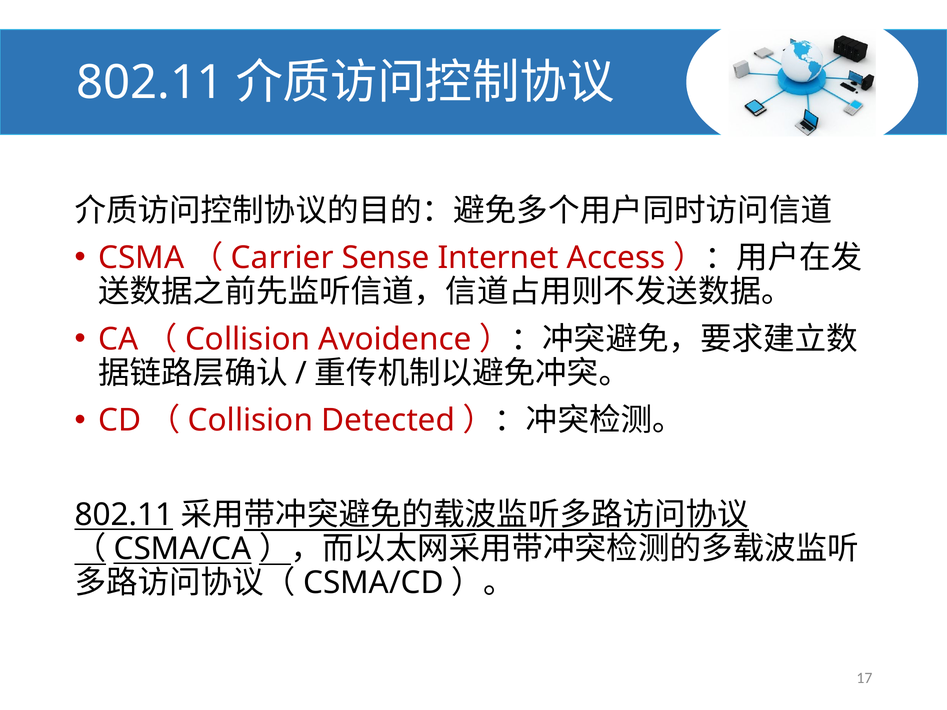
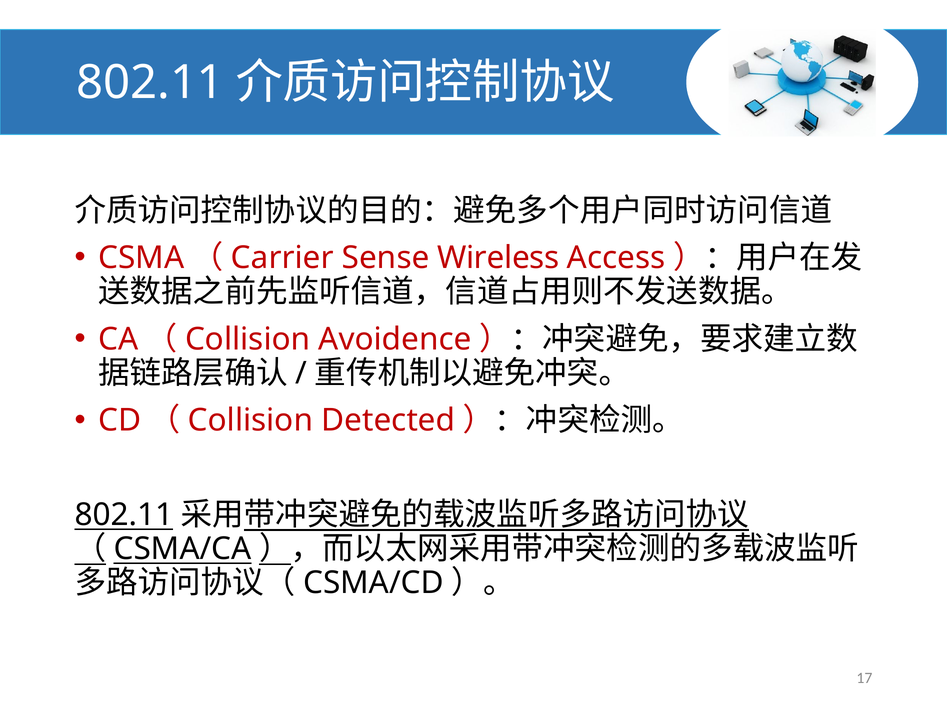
Internet: Internet -> Wireless (498, 258)
